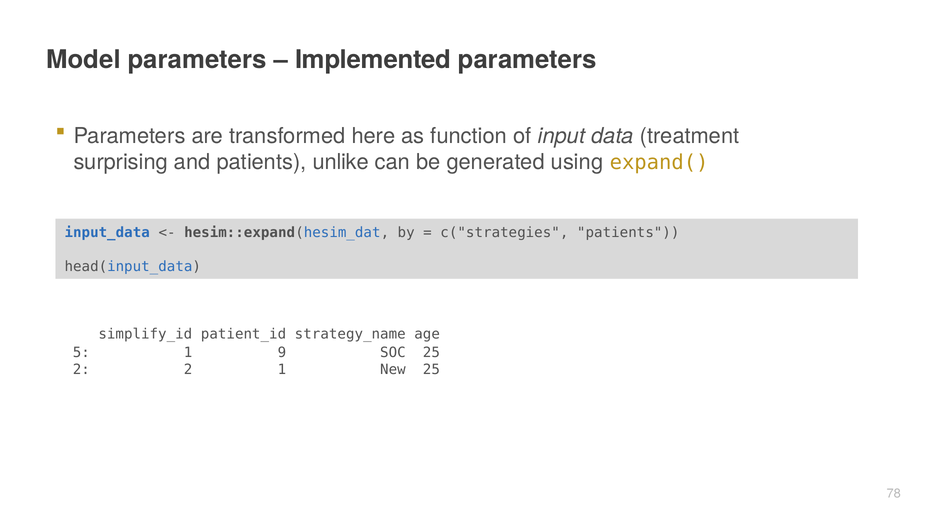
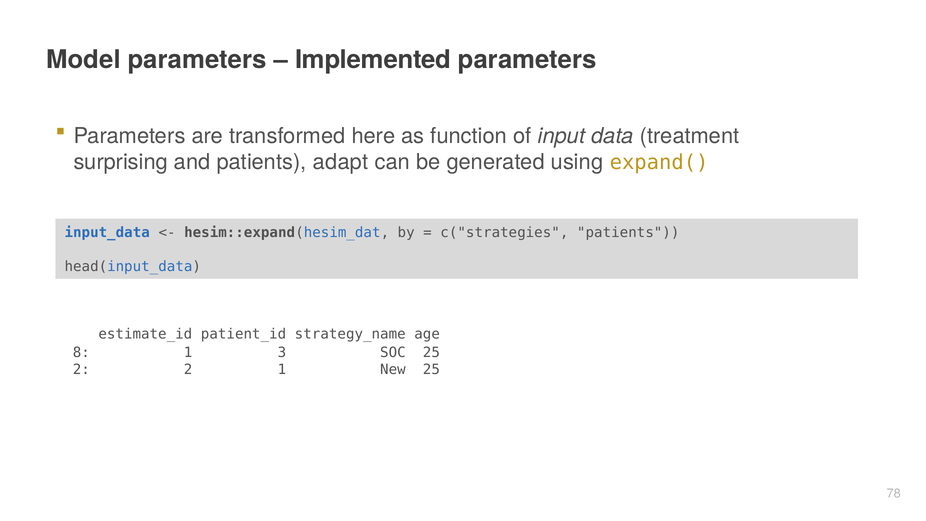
unlike: unlike -> adapt (341, 162)
simplify_id: simplify_id -> estimate_id (145, 334)
5: 5 -> 8 (81, 353)
9: 9 -> 3 (282, 353)
